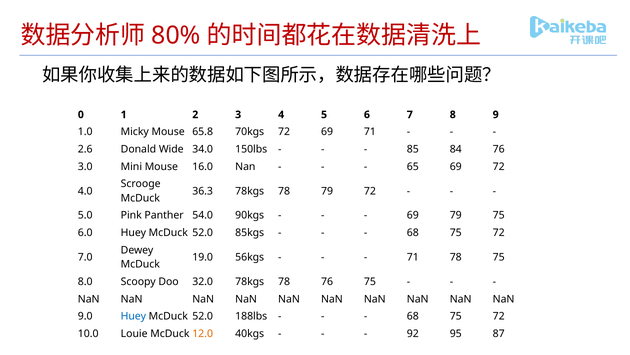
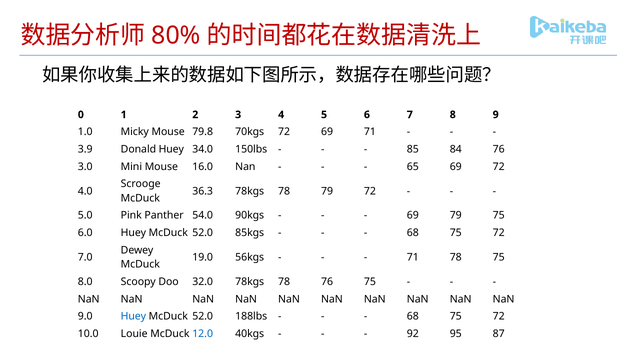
65.8: 65.8 -> 79.8 (203, 132)
2.6: 2.6 -> 3.9 (85, 149)
Donald Wide: Wide -> Huey (171, 149)
12.0 colour: orange -> blue (203, 333)
